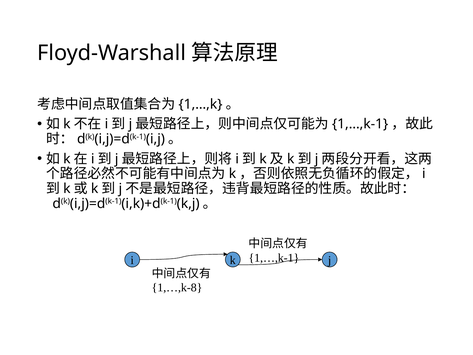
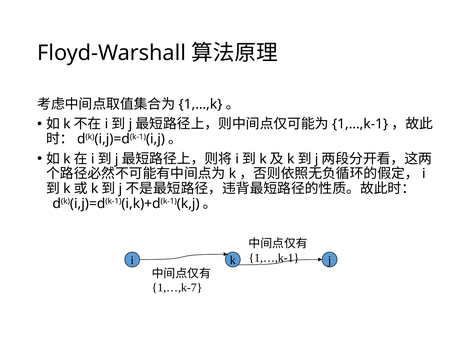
1,…,k-8: 1,…,k-8 -> 1,…,k-7 (177, 287)
